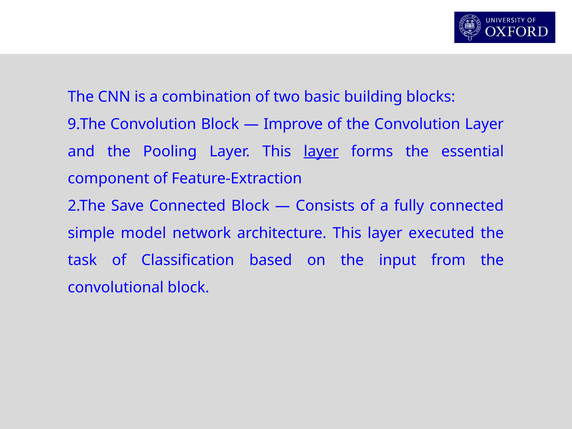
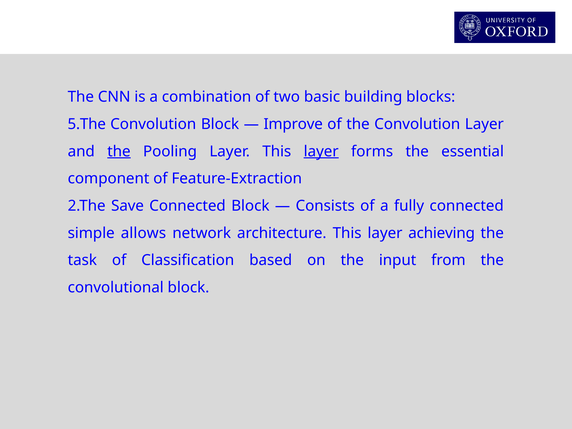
9.The: 9.The -> 5.The (87, 124)
the underline: none -> present (119, 151)
model: model -> allows (143, 233)
executed: executed -> achieving (442, 233)
